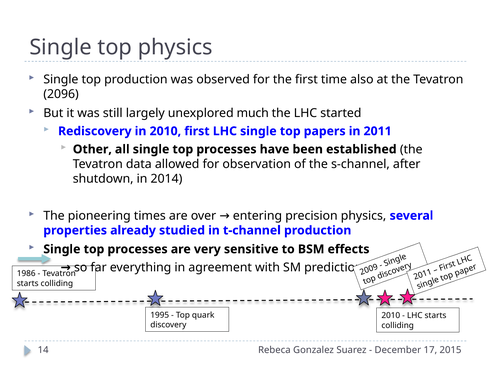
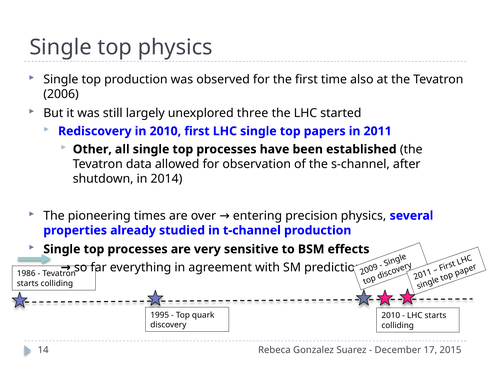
2096: 2096 -> 2006 (61, 94)
much: much -> three (253, 113)
